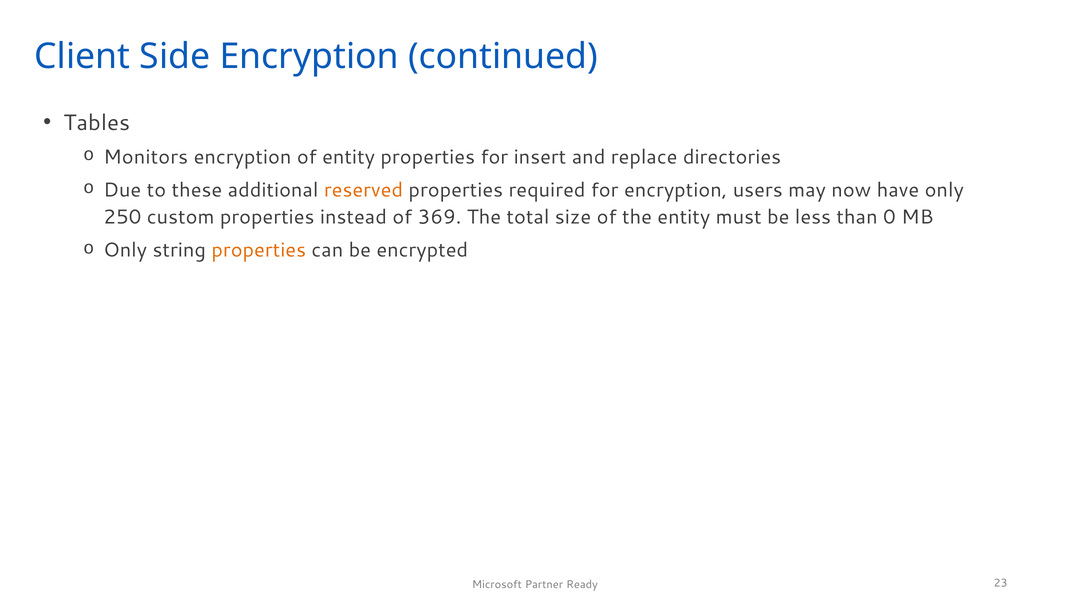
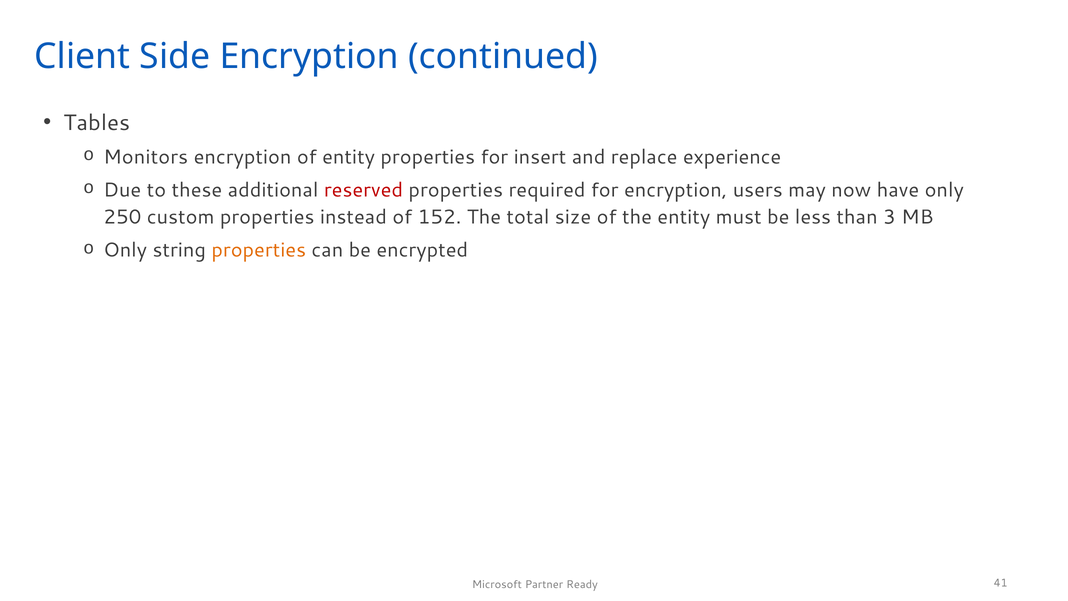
directories: directories -> experience (732, 157)
reserved colour: orange -> red (363, 190)
369: 369 -> 152 (440, 217)
0: 0 -> 3 (889, 217)
23: 23 -> 41 (1001, 583)
